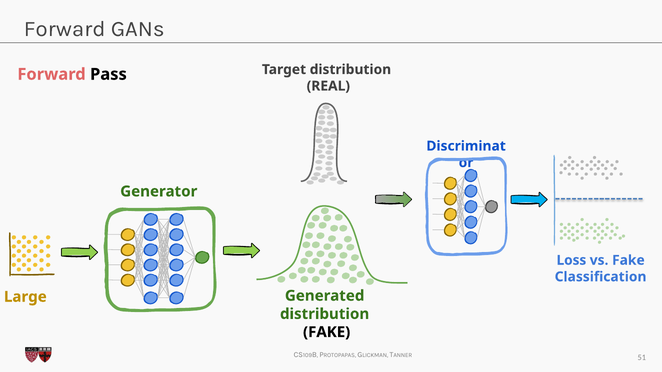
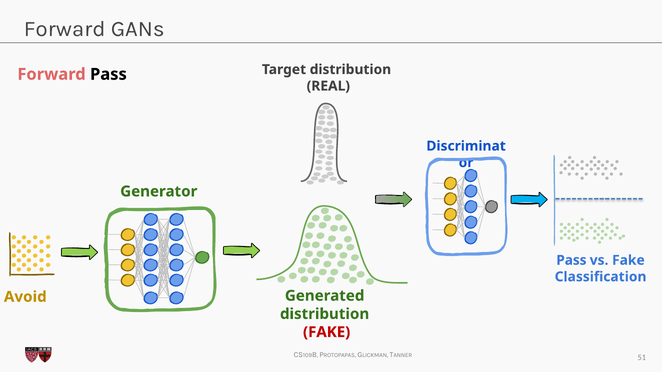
Loss: Loss -> Pass (571, 260)
Large: Large -> Avoid (25, 297)
FAKE colour: black -> red (327, 332)
